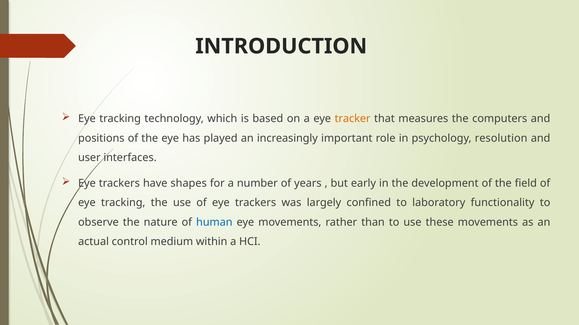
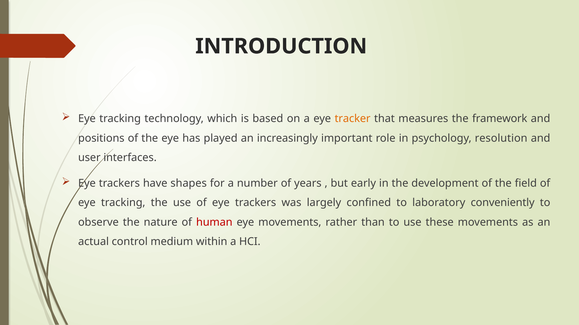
computers: computers -> framework (500, 119)
functionality: functionality -> conveniently (503, 203)
human colour: blue -> red (214, 223)
